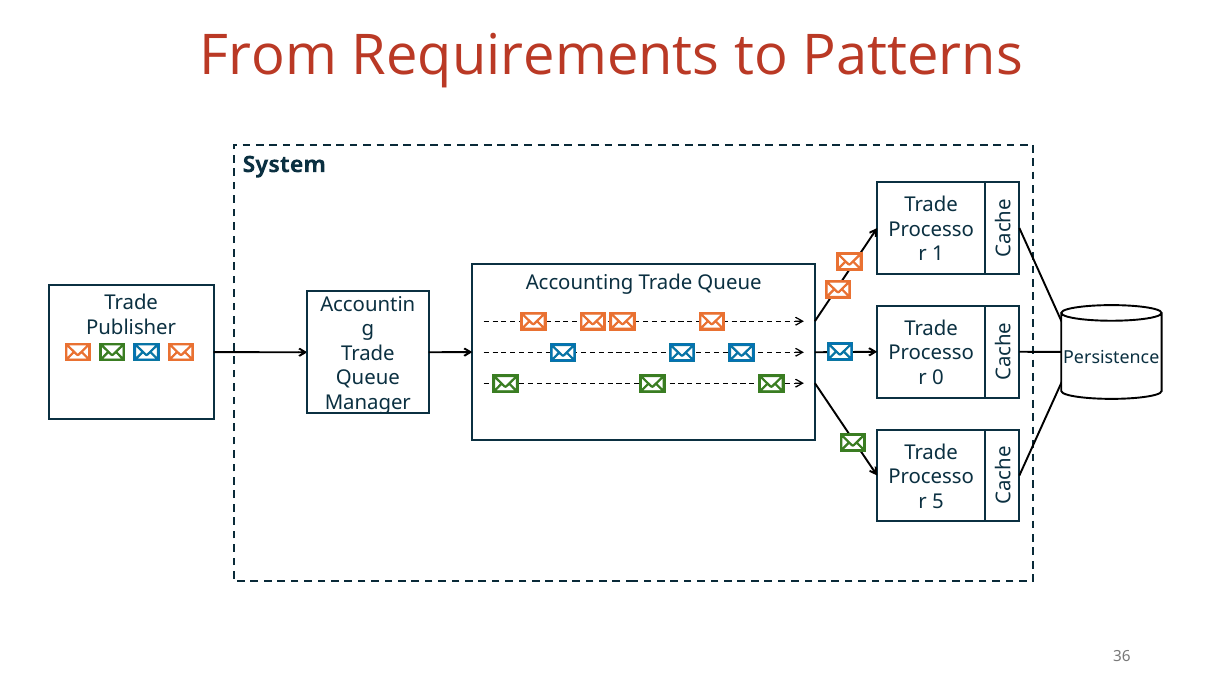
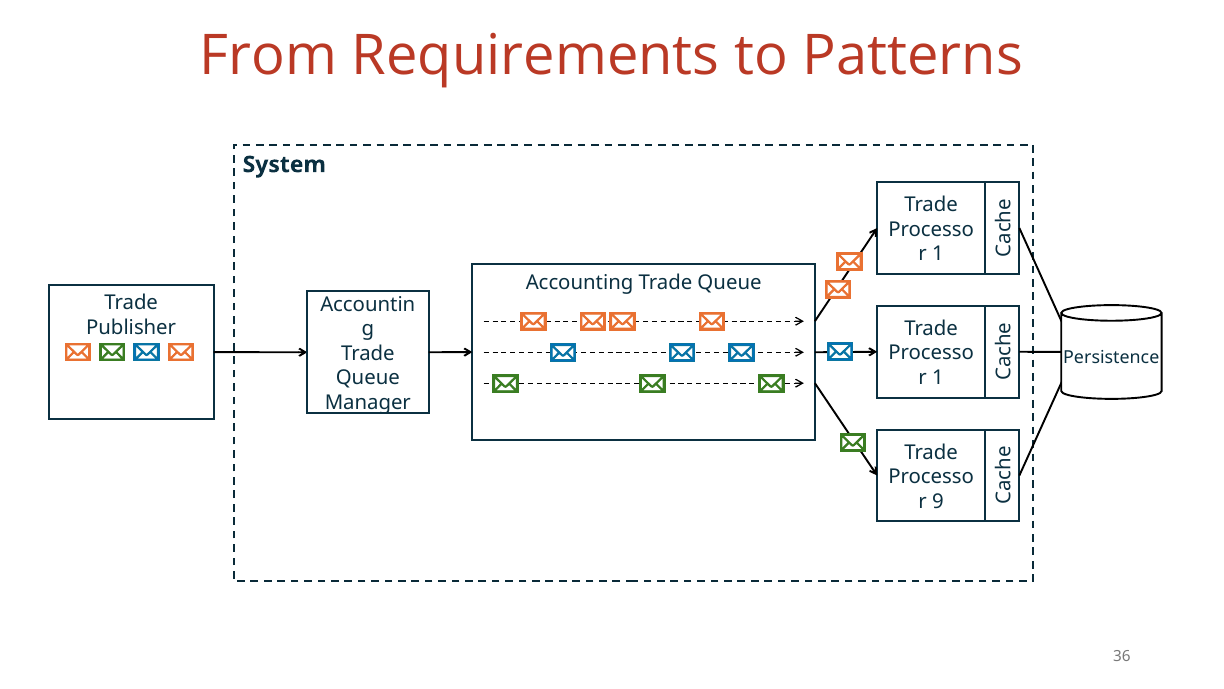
0: 0 -> 1 (938, 377)
5: 5 -> 9 (938, 501)
